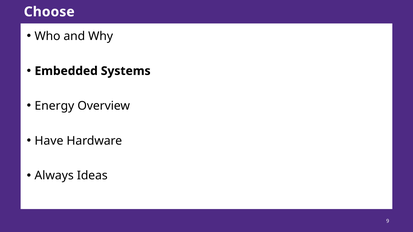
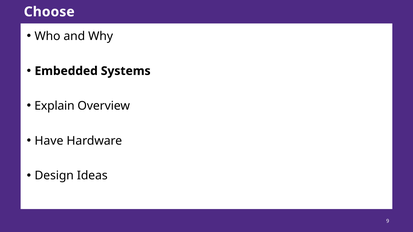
Energy: Energy -> Explain (54, 106)
Always: Always -> Design (54, 176)
